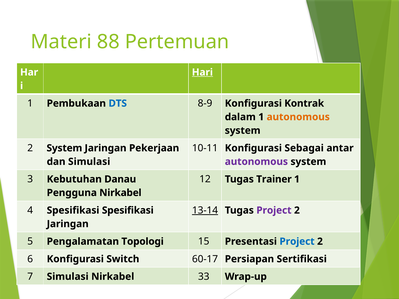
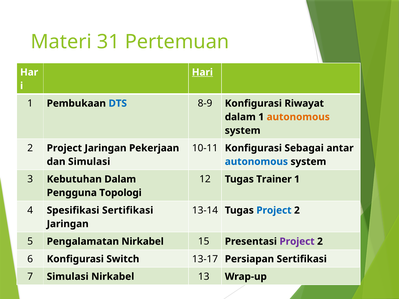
88: 88 -> 31 (108, 42)
Kontrak: Kontrak -> Riwayat (304, 103)
2 System: System -> Project (64, 148)
autonomous colour: purple -> blue (256, 162)
Kebutuhan Danau: Danau -> Dalam (120, 179)
Pengguna Nirkabel: Nirkabel -> Topologi (120, 193)
Spesifikasi Spesifikasi: Spesifikasi -> Sertifikasi (128, 210)
13-14 underline: present -> none (205, 210)
Project colour: purple -> blue (274, 210)
Pengalamatan Topologi: Topologi -> Nirkabel (143, 242)
Project colour: blue -> purple (297, 242)
60-17: 60-17 -> 13-17 (205, 259)
33: 33 -> 13 (204, 277)
